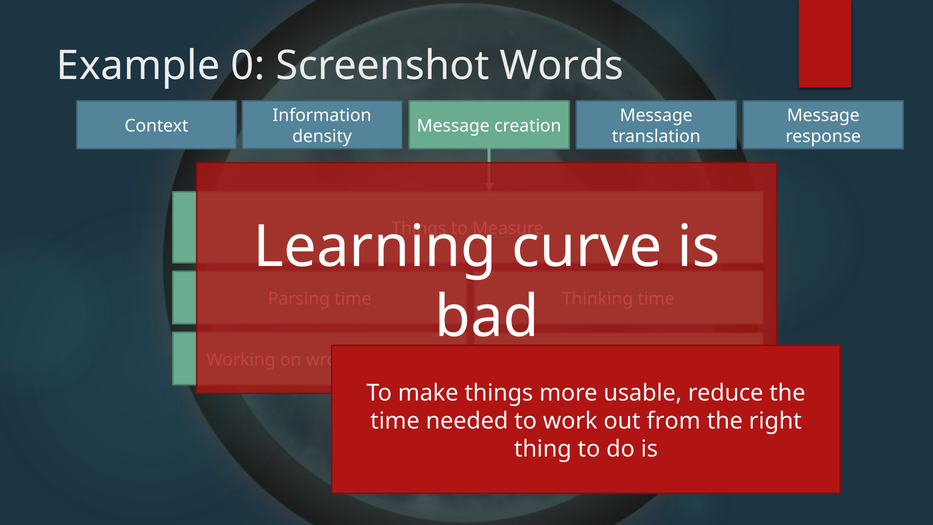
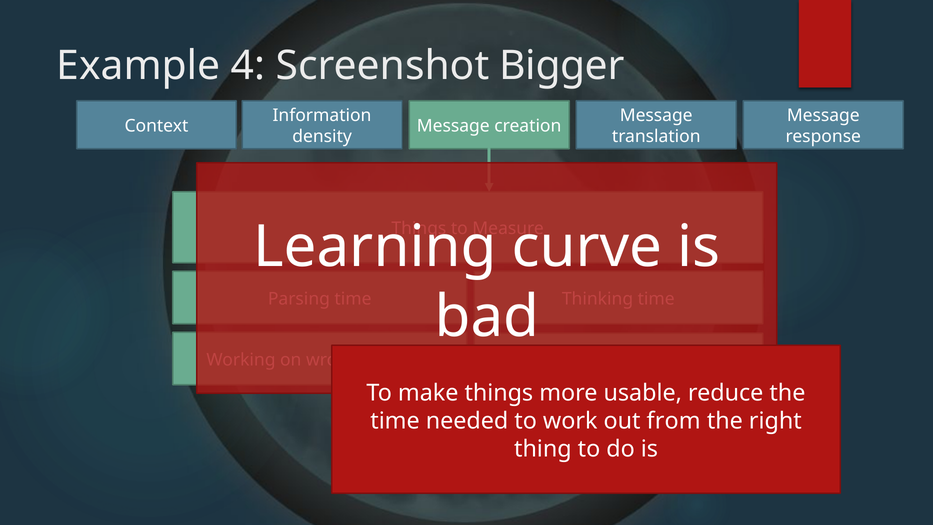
0: 0 -> 4 (248, 66)
Words: Words -> Bigger (562, 66)
